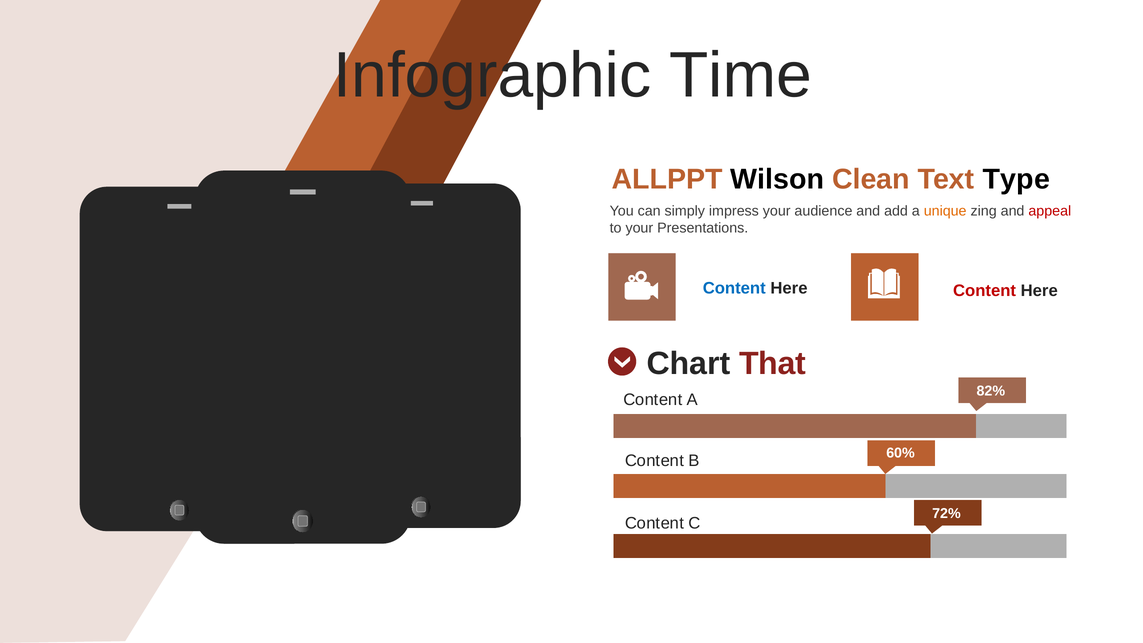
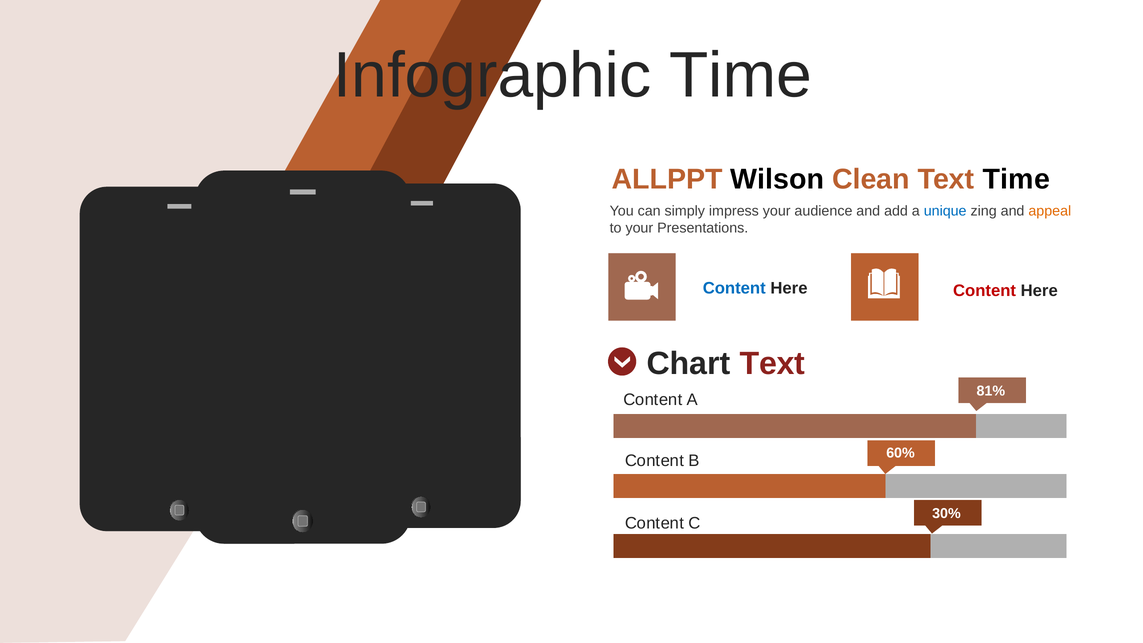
Text Type: Type -> Time (1016, 179)
unique colour: orange -> blue (945, 211)
appeal colour: red -> orange (1050, 211)
Chart That: That -> Text (772, 364)
82%: 82% -> 81% (991, 391)
72%: 72% -> 30% (946, 514)
